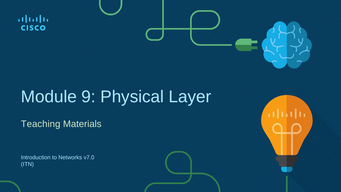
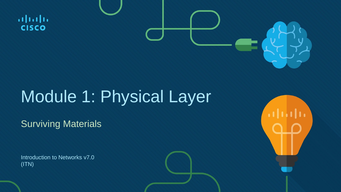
9: 9 -> 1 (89, 97)
Teaching: Teaching -> Surviving (41, 124)
